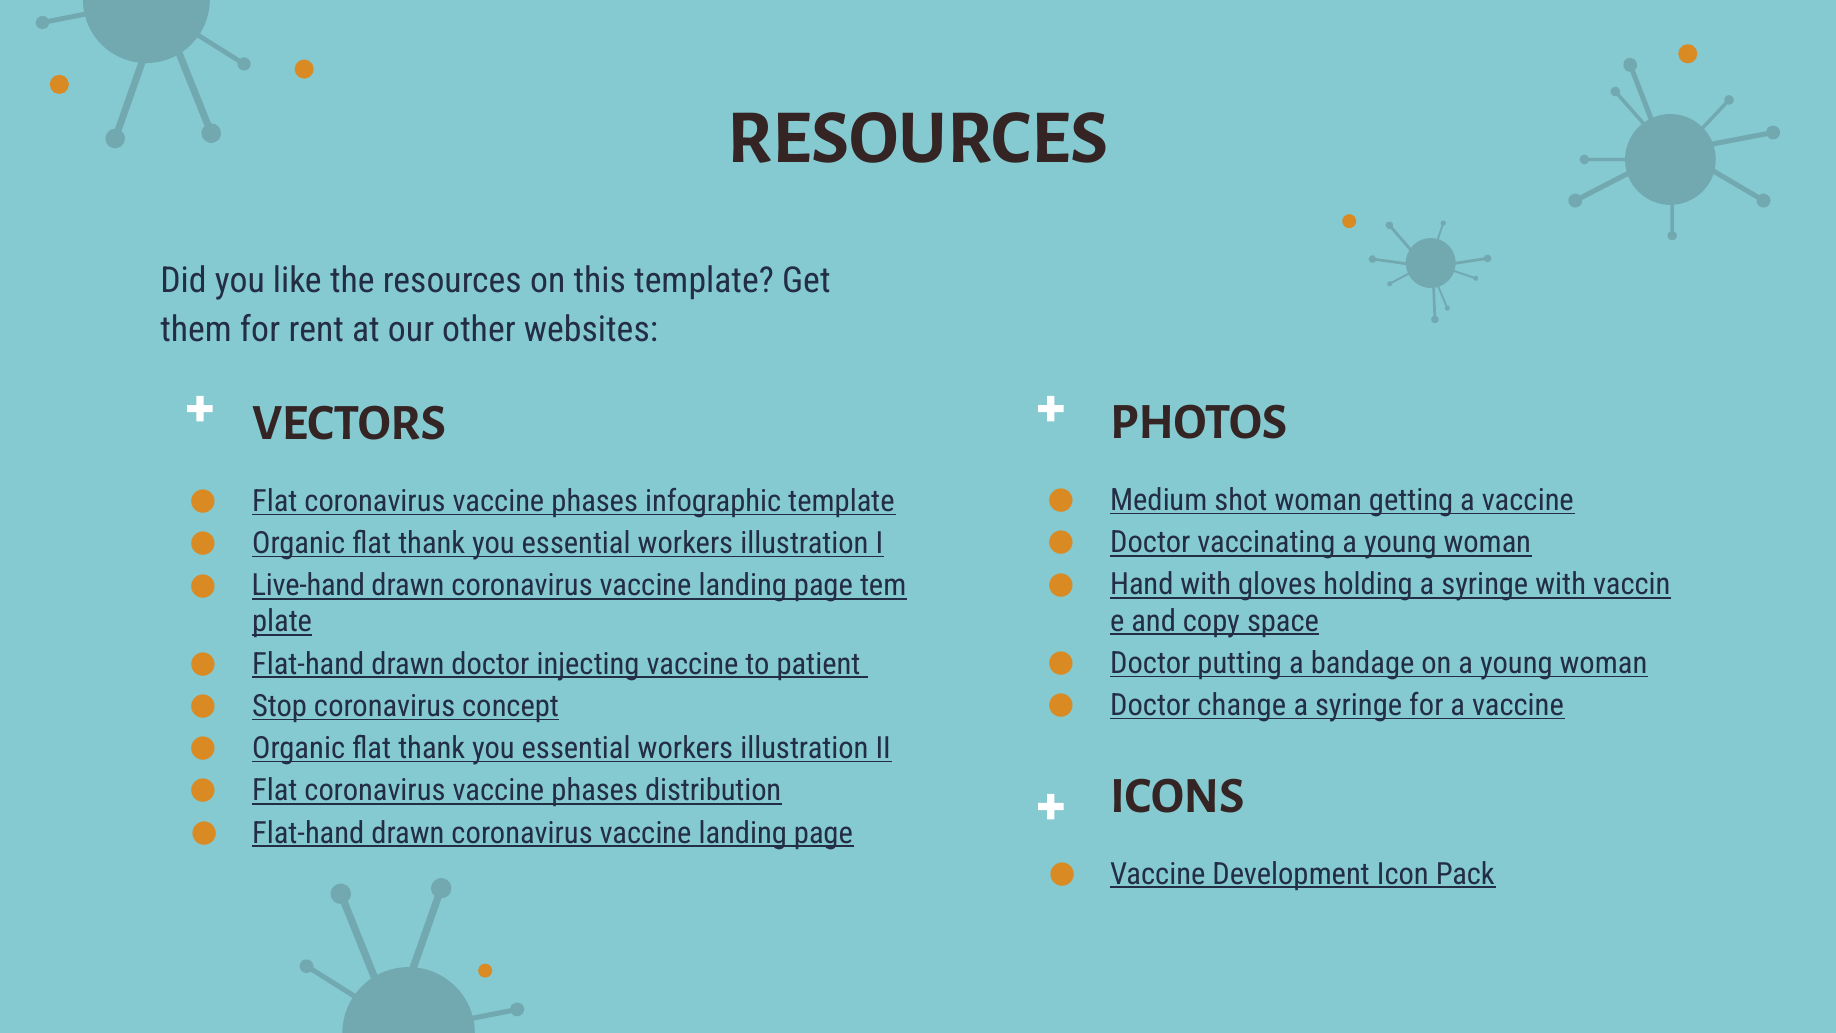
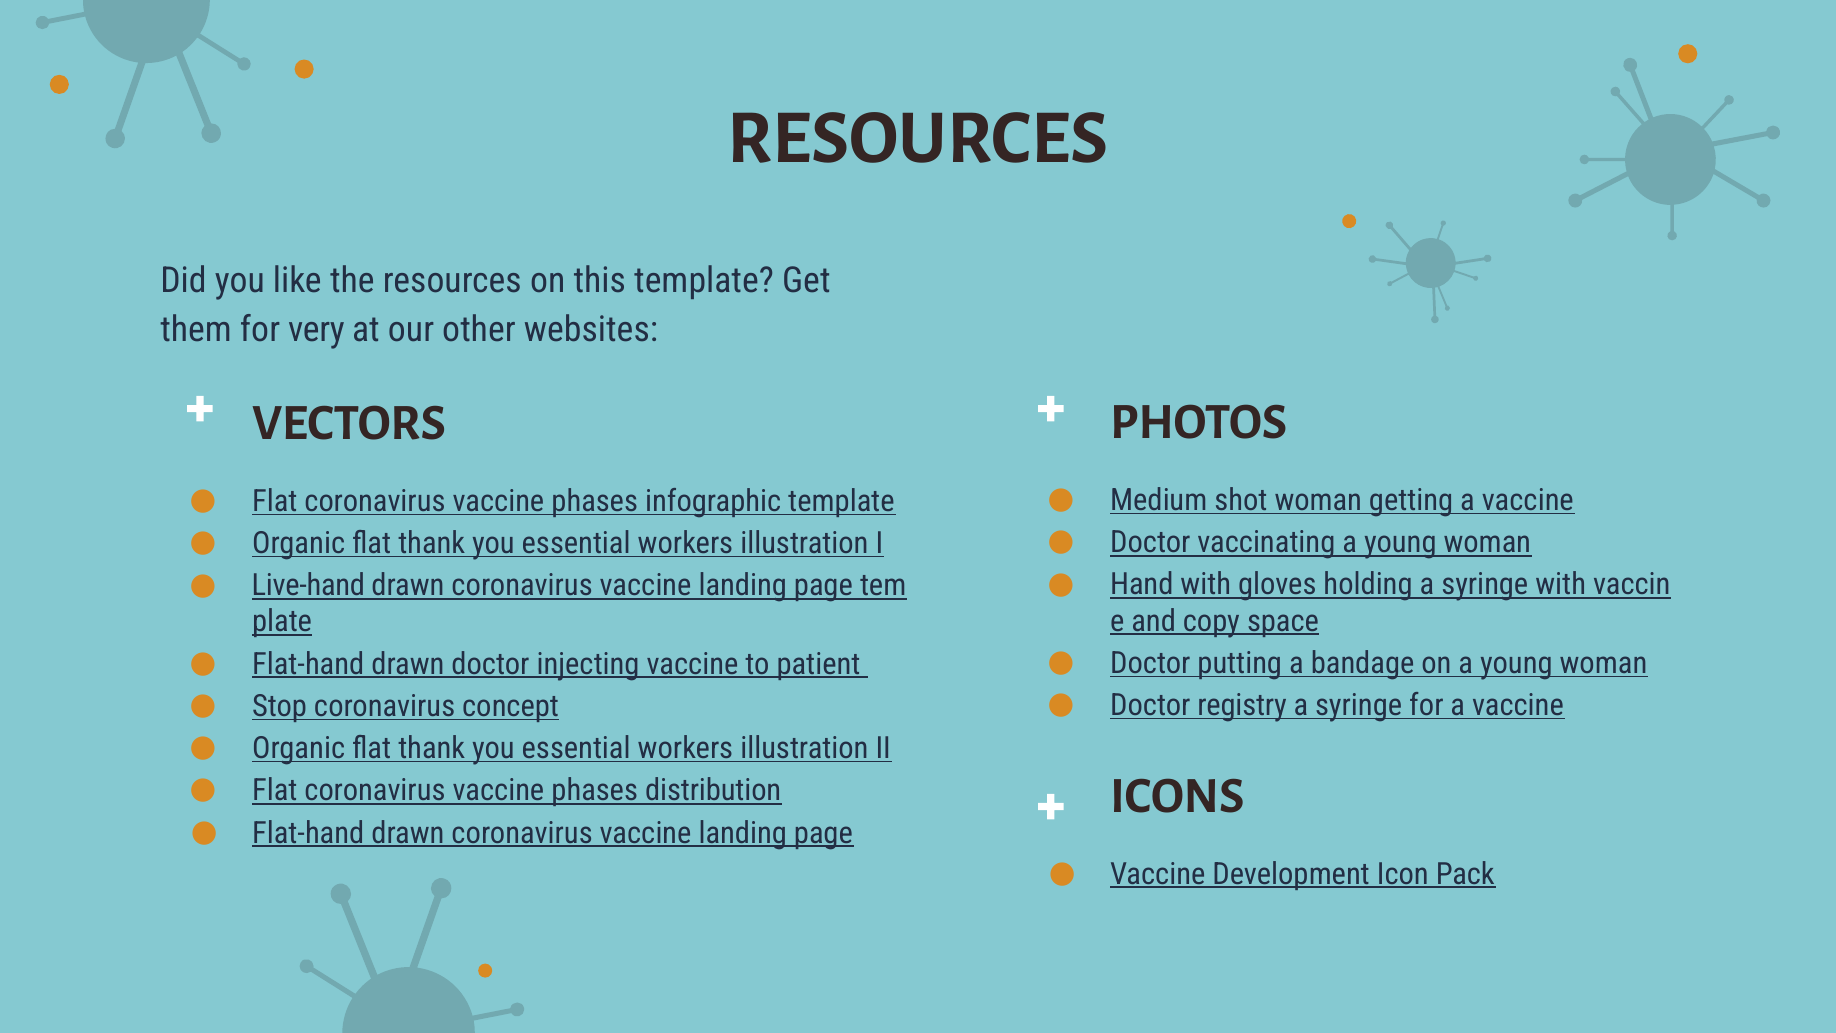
rent: rent -> very (316, 330)
change: change -> registry (1242, 705)
